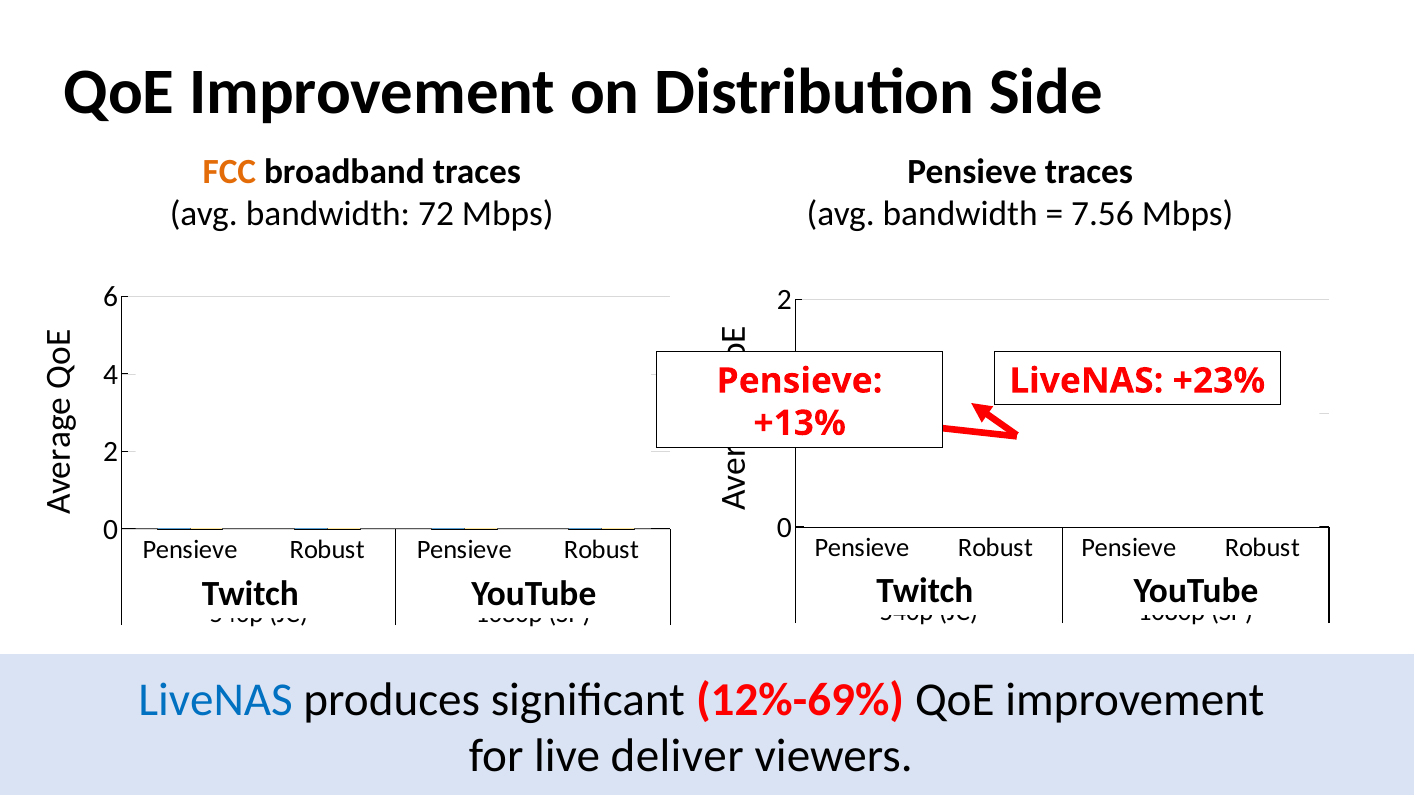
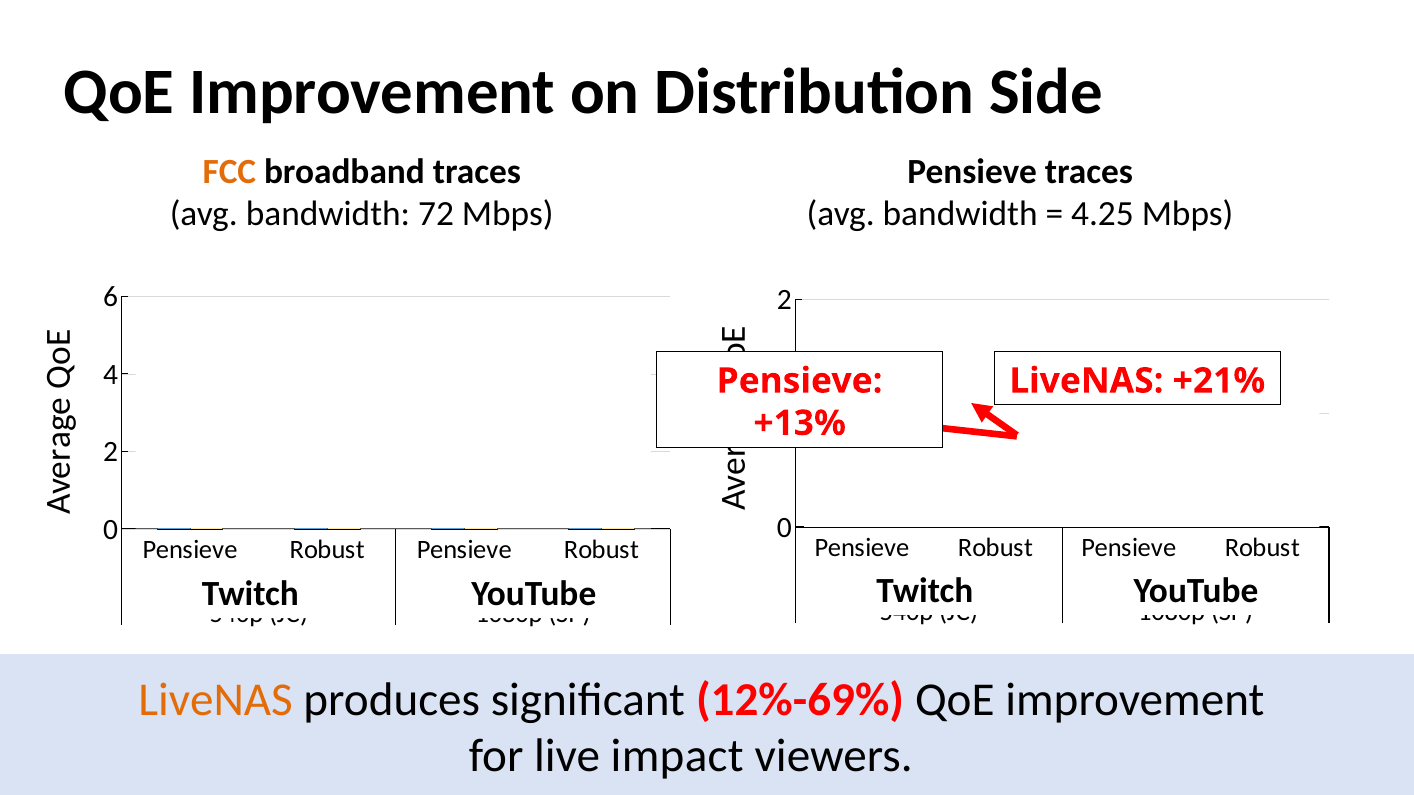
7.56: 7.56 -> 4.25 (1102, 214)
+23%: +23% -> +21% (1219, 381)
LiveNAS colour: blue -> orange (216, 700)
deliver: deliver -> impact (677, 756)
